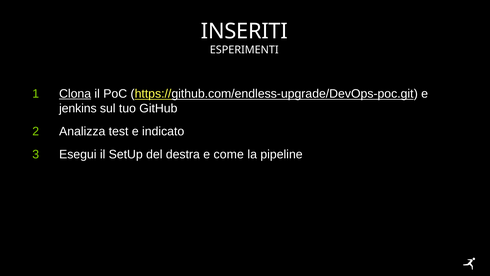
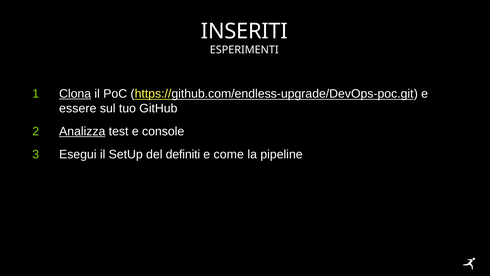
jenkins: jenkins -> essere (78, 108)
Analizza underline: none -> present (82, 131)
indicato: indicato -> console (163, 131)
destra: destra -> definiti (183, 154)
